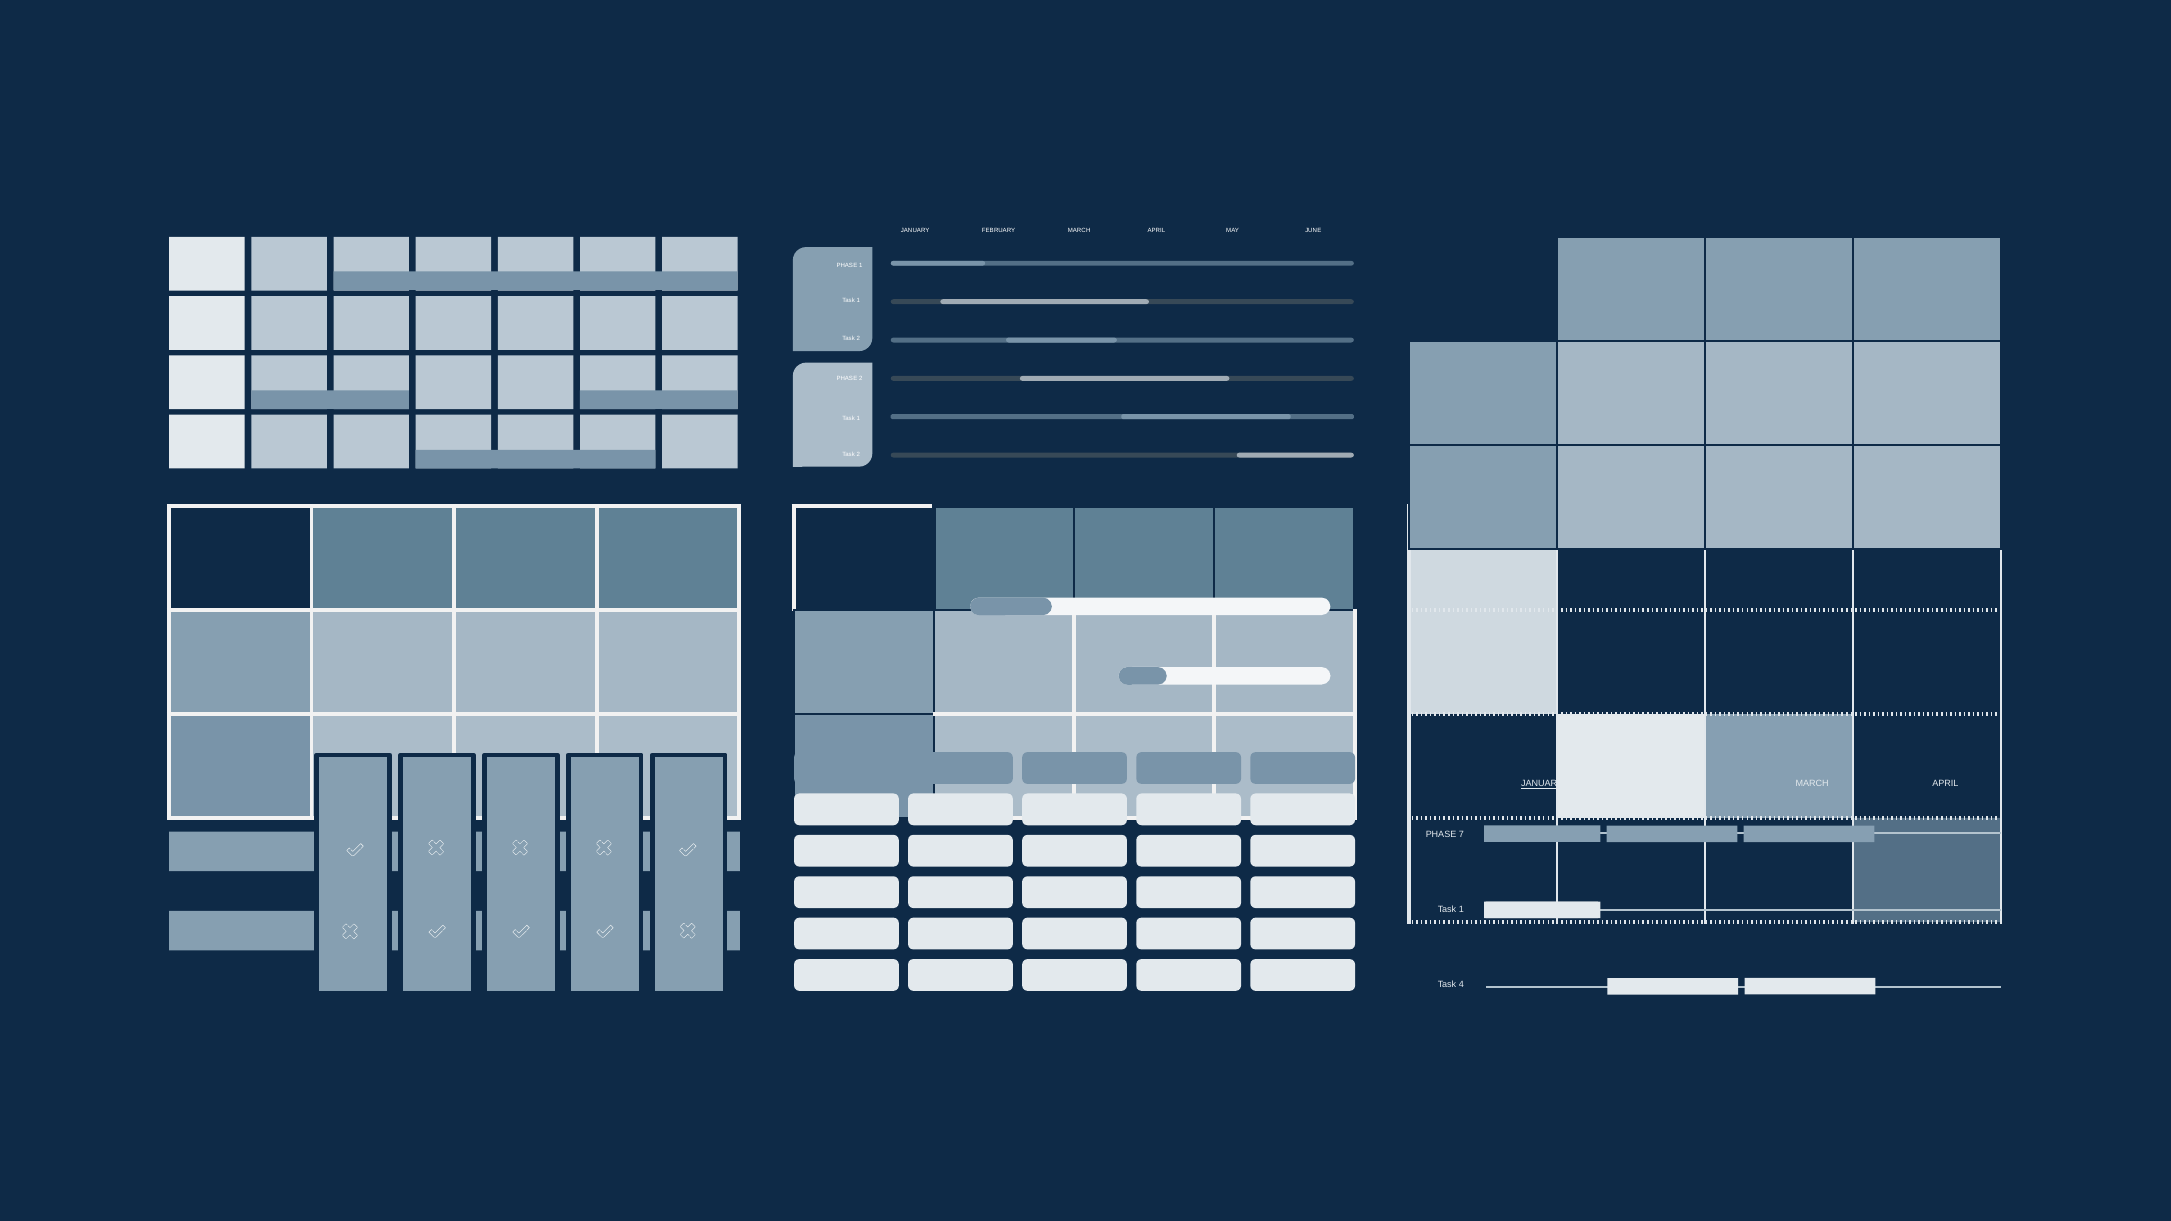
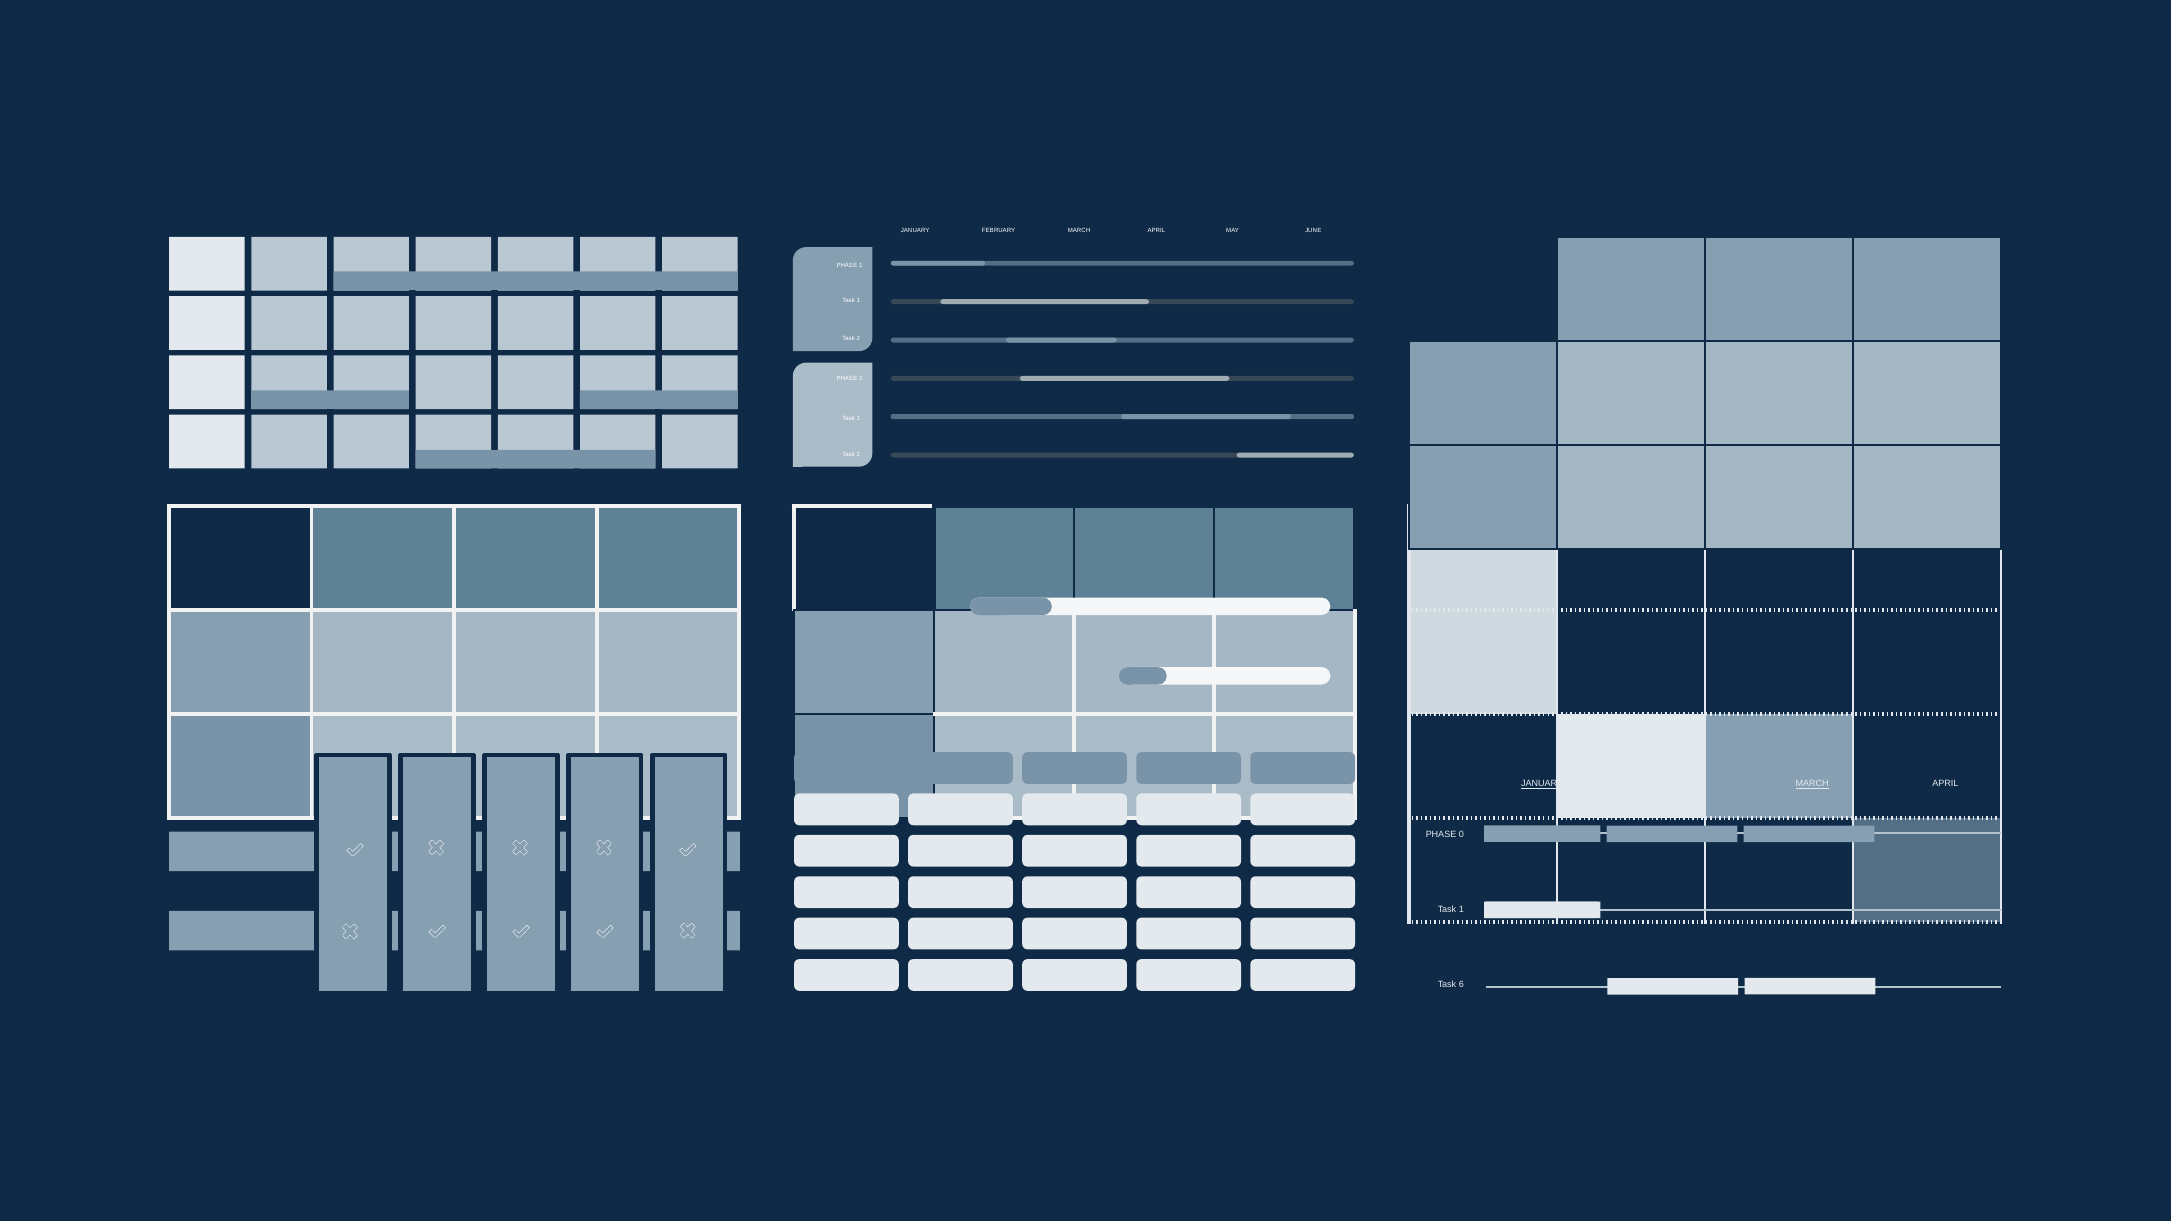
MARCH underline: none -> present (1812, 784)
7: 7 -> 0 (1461, 834)
4: 4 -> 6 (1461, 984)
